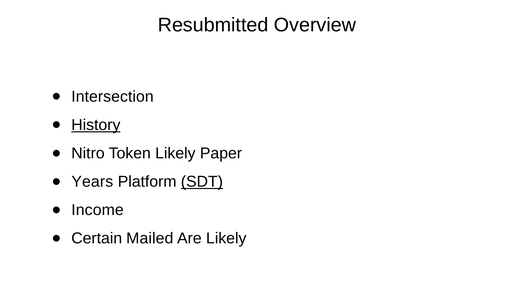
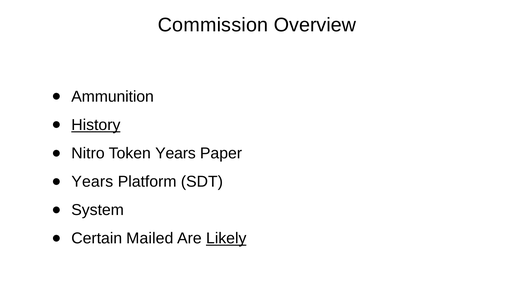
Resubmitted: Resubmitted -> Commission (213, 25)
Intersection: Intersection -> Ammunition (113, 97)
Token Likely: Likely -> Years (175, 154)
SDT underline: present -> none (202, 182)
Income: Income -> System (98, 211)
Likely underline: none -> present (226, 239)
